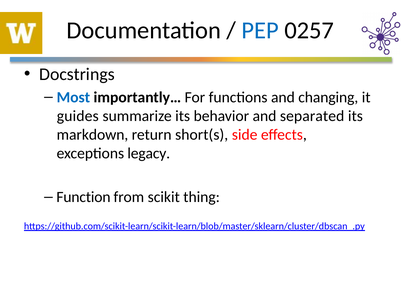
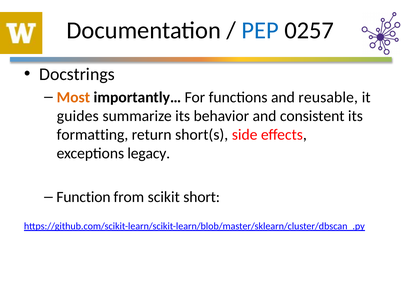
Most colour: blue -> orange (73, 97)
changing: changing -> reusable (328, 97)
separated: separated -> consistent (312, 116)
markdown: markdown -> formatting (92, 135)
thing: thing -> short (202, 197)
